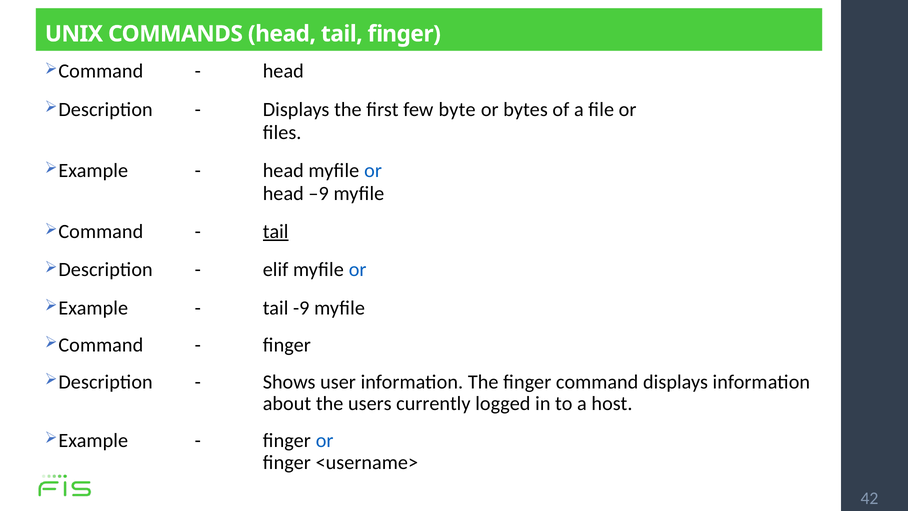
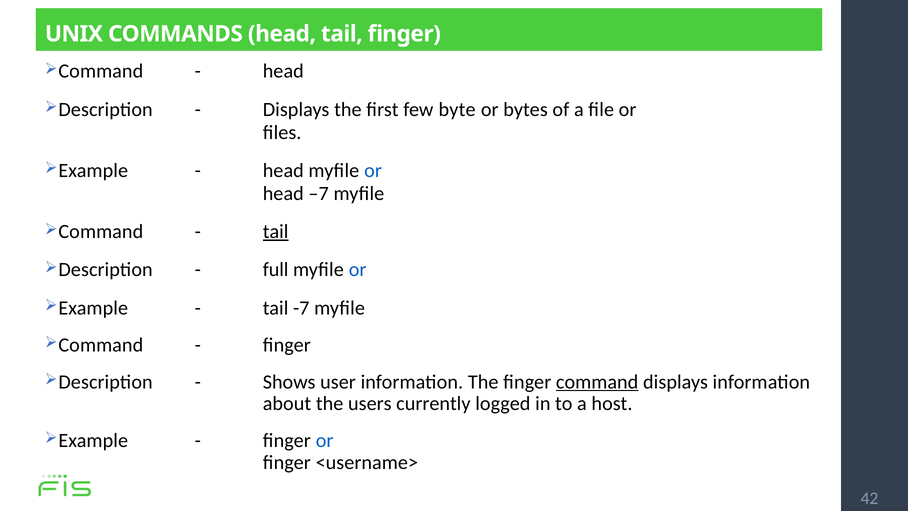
–9: –9 -> –7 (319, 193)
elif: elif -> full (276, 270)
-9: -9 -> -7 (301, 308)
command underline: none -> present (597, 382)
